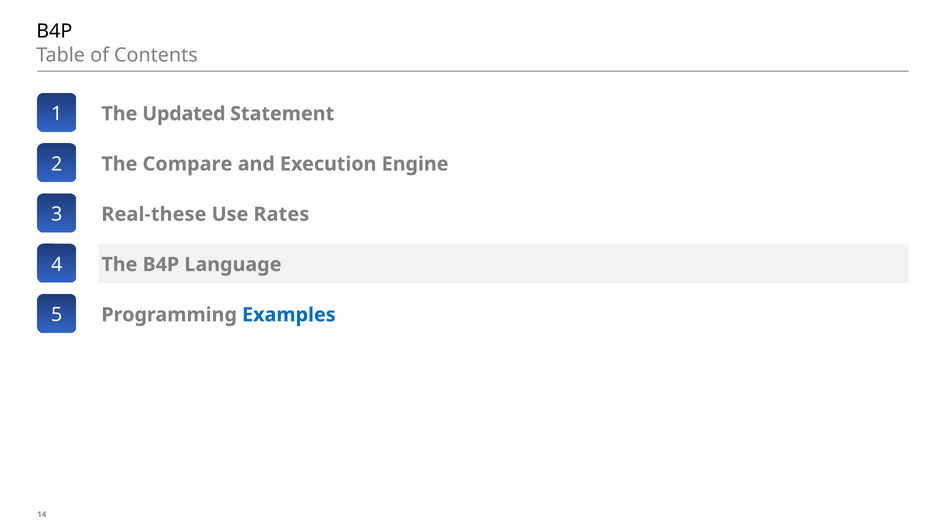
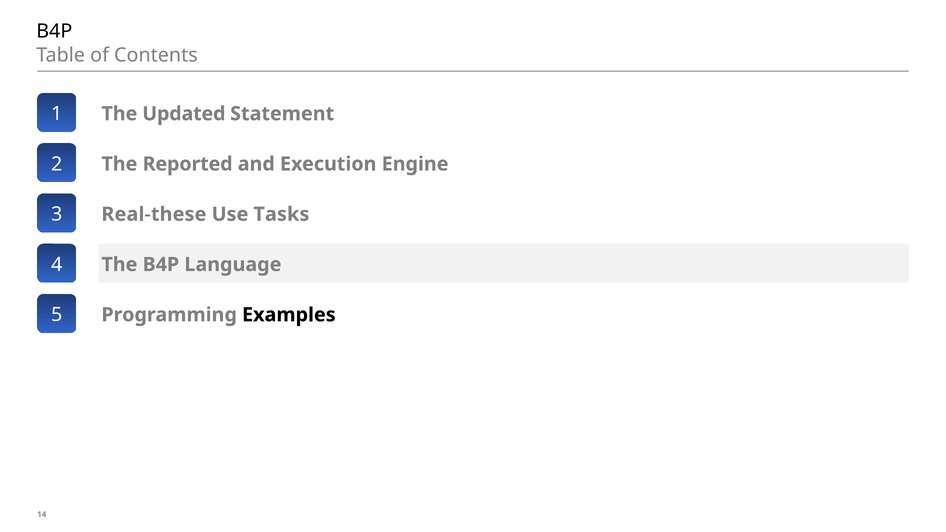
Compare: Compare -> Reported (188, 164)
Rates: Rates -> Tasks (281, 214)
Examples colour: blue -> black (289, 315)
